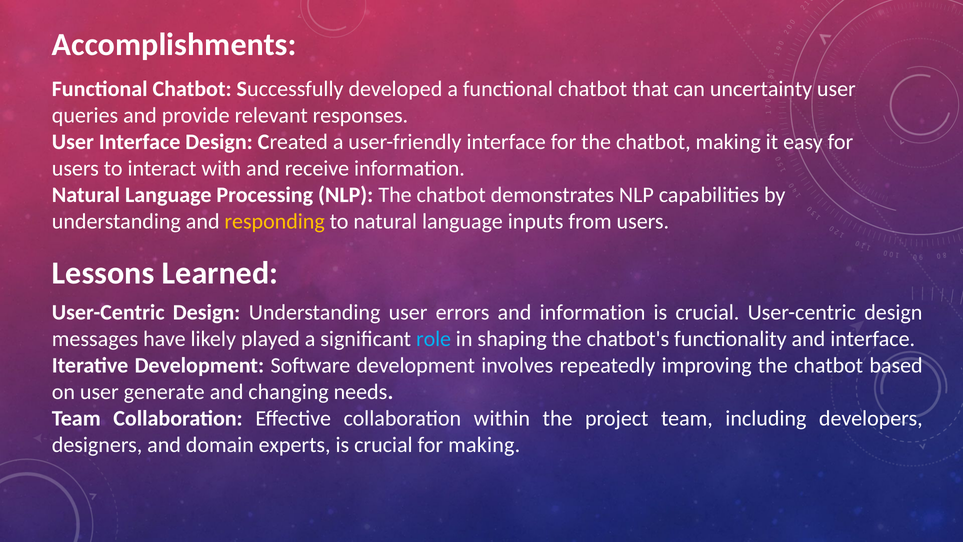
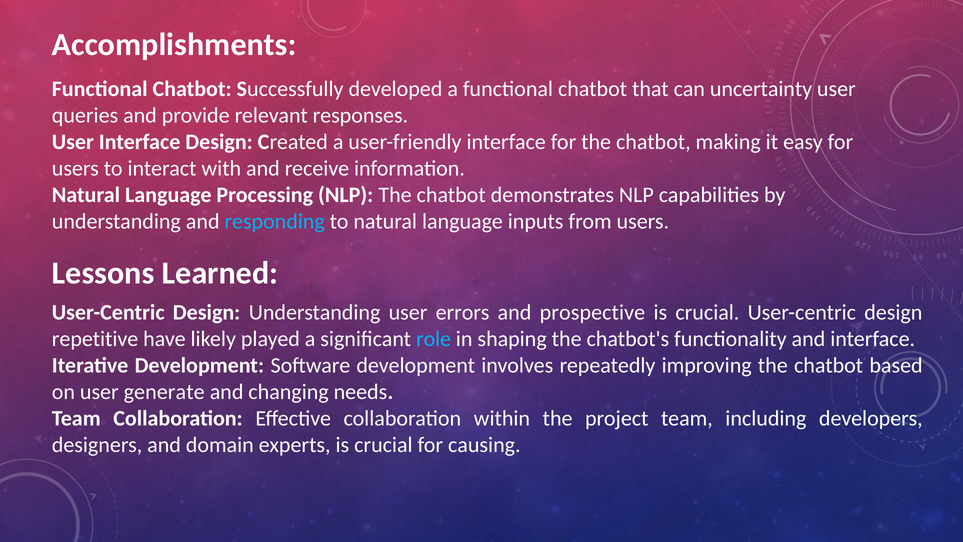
responding colour: yellow -> light blue (275, 221)
and information: information -> prospective (592, 312)
messages: messages -> repetitive (95, 339)
for making: making -> causing (484, 445)
